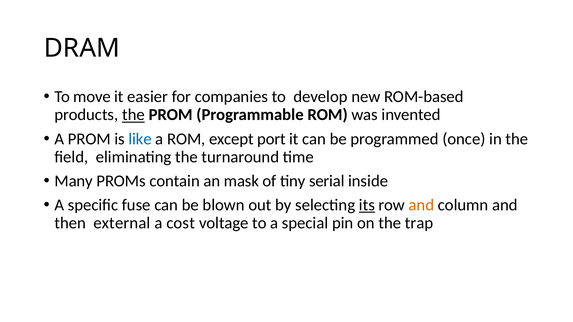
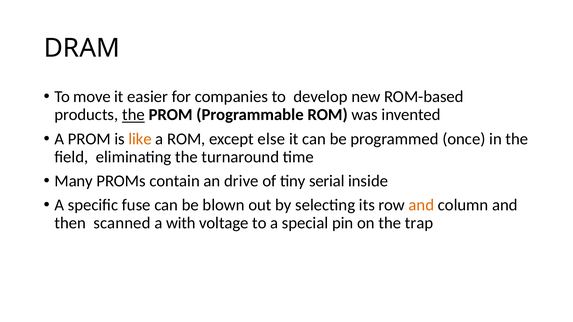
like colour: blue -> orange (140, 139)
port: port -> else (271, 139)
mask: mask -> drive (241, 181)
its underline: present -> none (367, 205)
external: external -> scanned (122, 223)
cost: cost -> with (181, 223)
